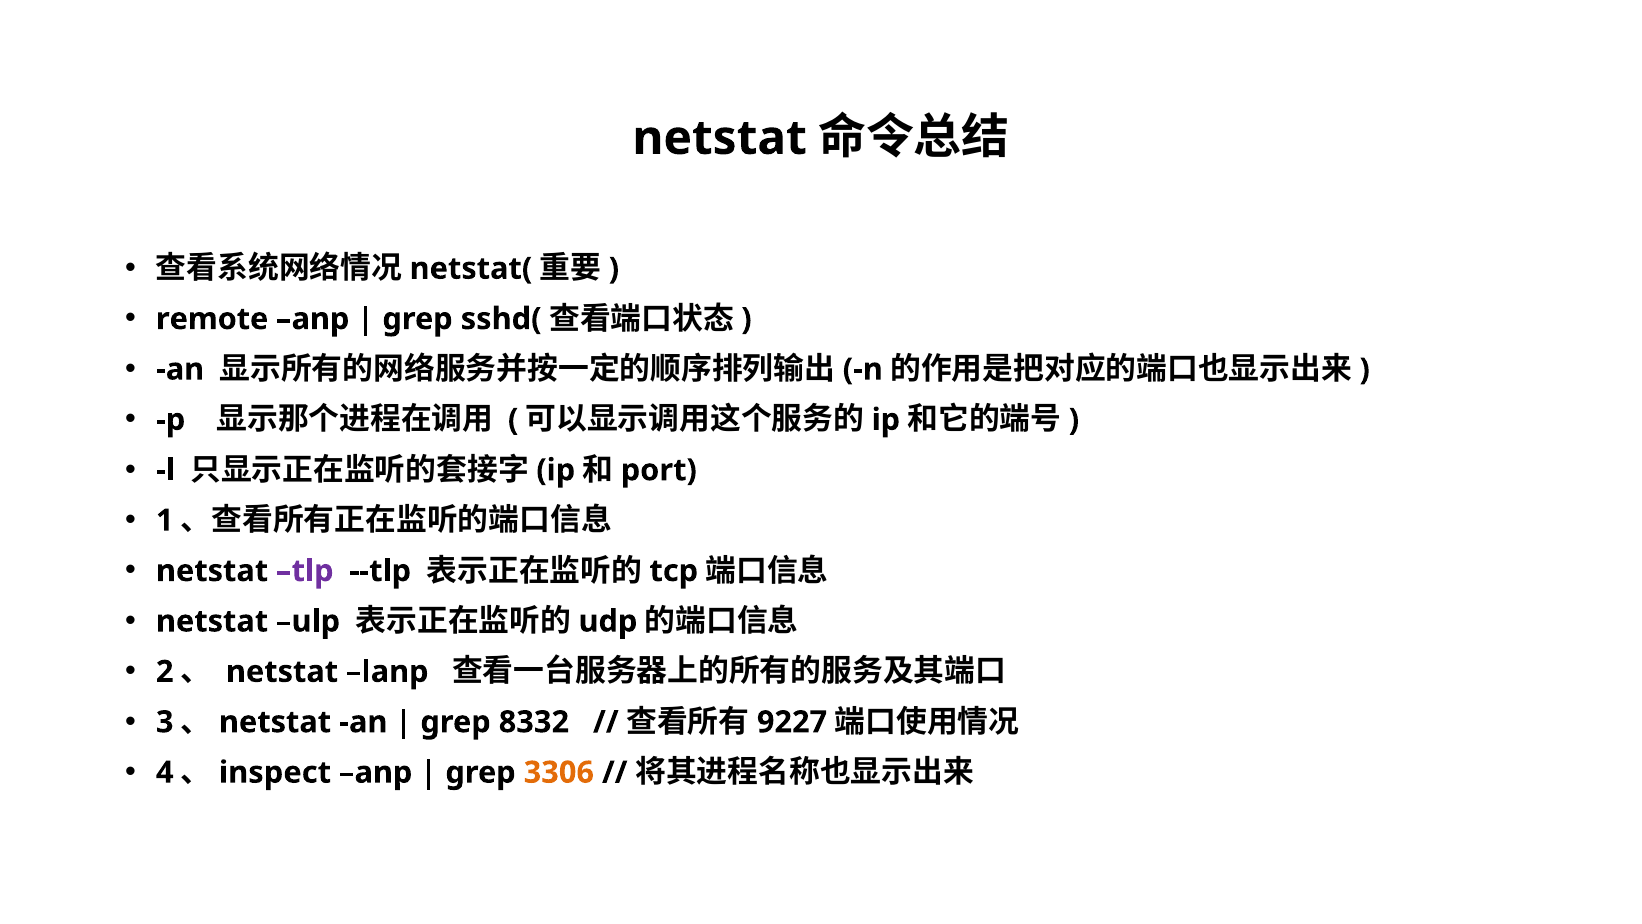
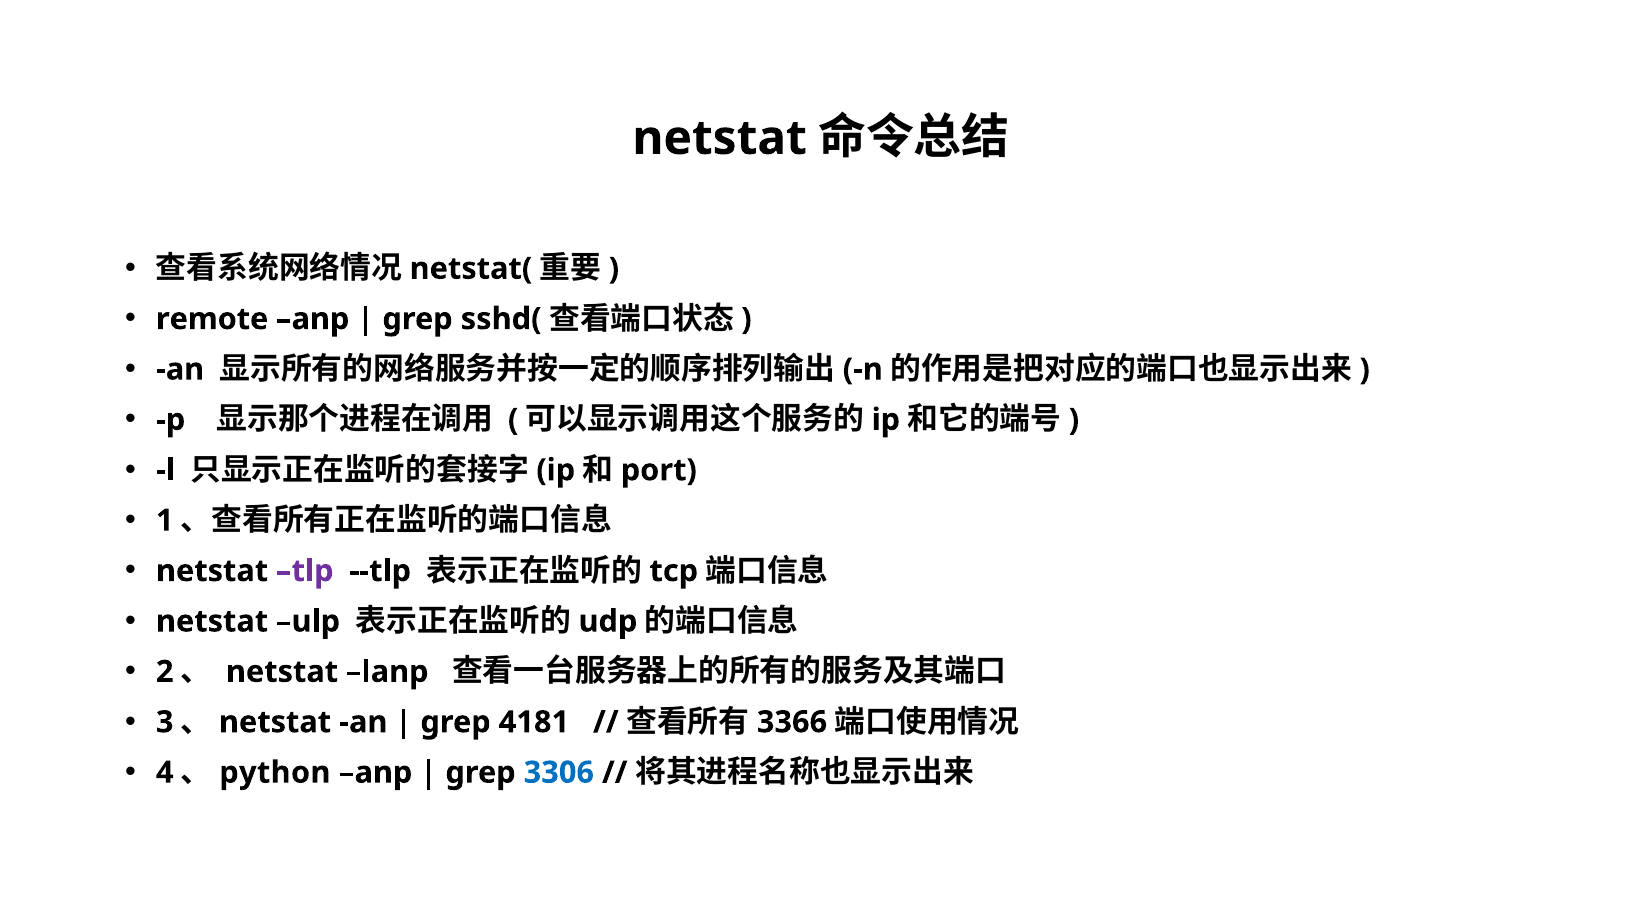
8332: 8332 -> 4181 (534, 722)
9227: 9227 -> 3366 (792, 722)
inspect: inspect -> python (275, 772)
3306 colour: orange -> blue (559, 772)
